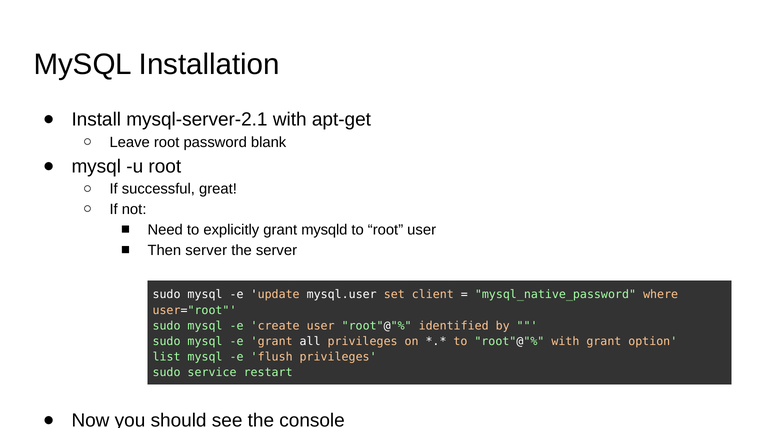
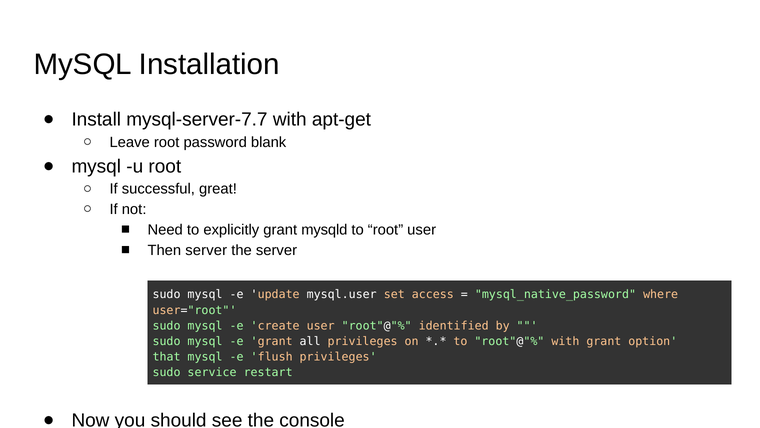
mysql-server-2.1: mysql-server-2.1 -> mysql-server-7.7 (197, 120)
client: client -> access (433, 294)
list: list -> that (167, 357)
